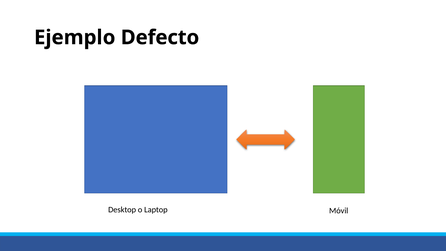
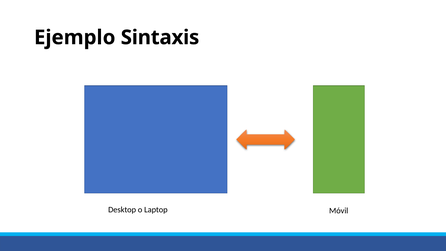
Defecto: Defecto -> Sintaxis (160, 37)
